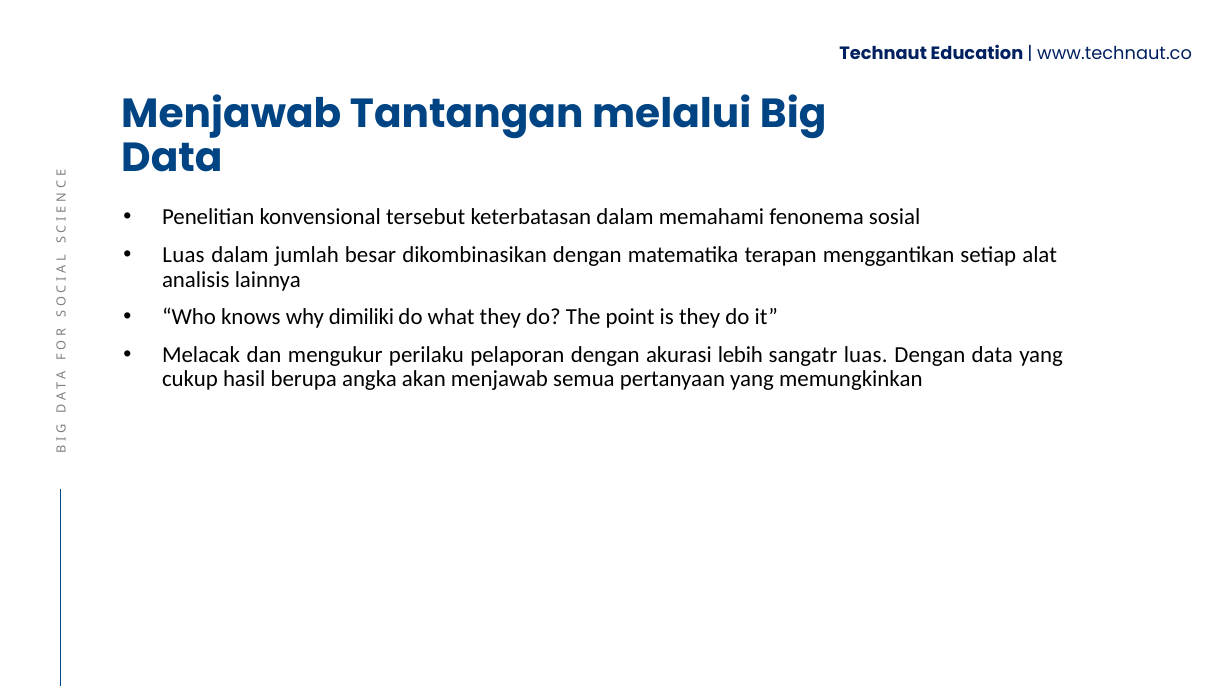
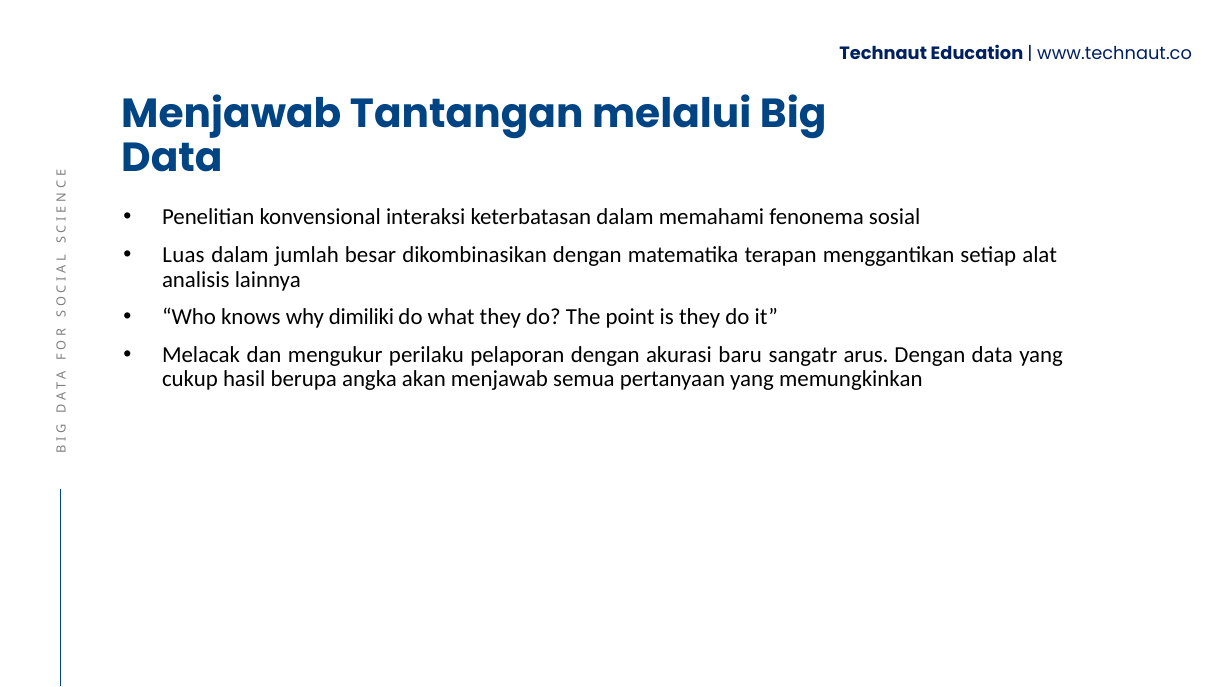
tersebut: tersebut -> interaksi (426, 217)
lebih: lebih -> baru (740, 354)
sangatr luas: luas -> arus (866, 354)
